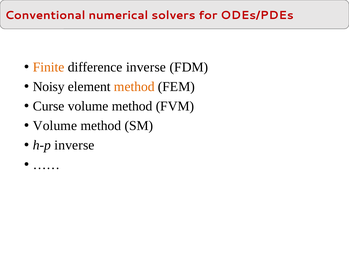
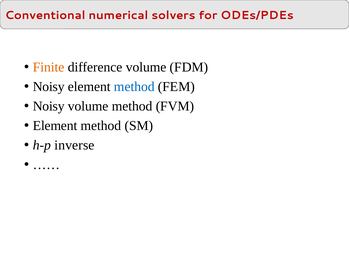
difference inverse: inverse -> volume (146, 67)
method colour: orange -> blue (134, 87)
Curse: Curse -> Noisy (49, 106)
Volume: Volume -> Element (55, 126)
